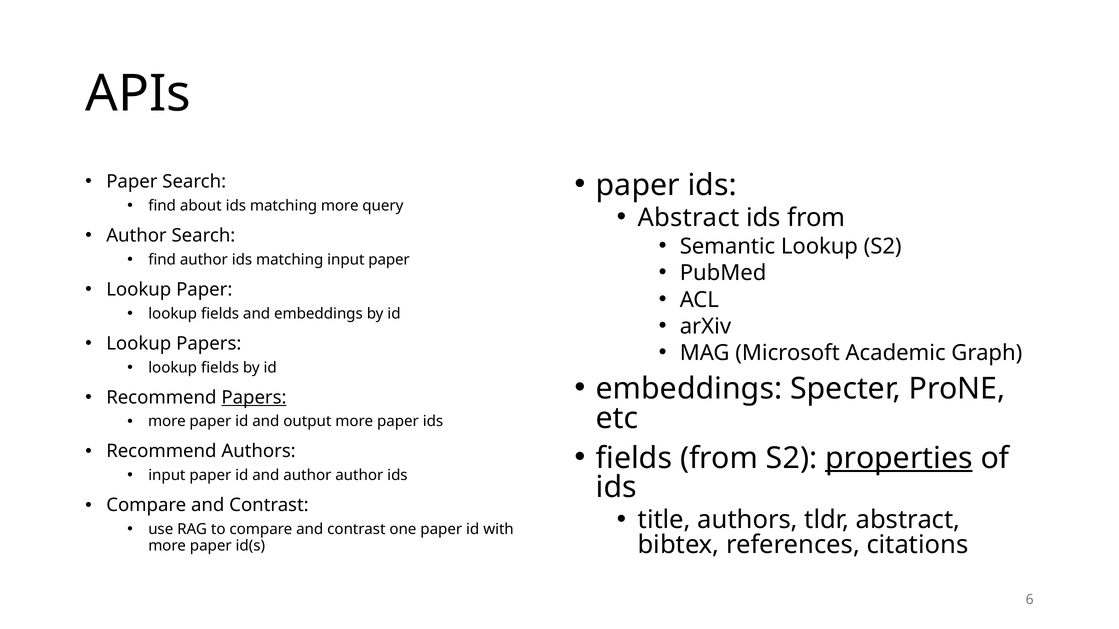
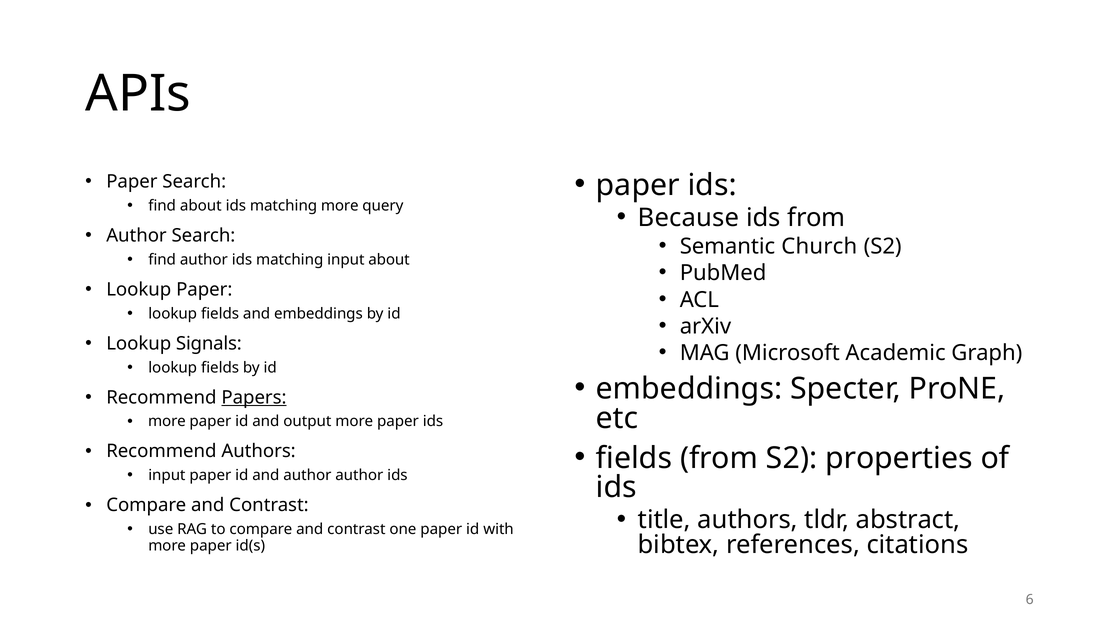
Abstract: Abstract -> Because (689, 218)
Semantic Lookup: Lookup -> Church (819, 246)
matching input paper: paper -> about (389, 260)
Lookup Papers: Papers -> Signals (209, 344)
properties underline: present -> none (899, 458)
